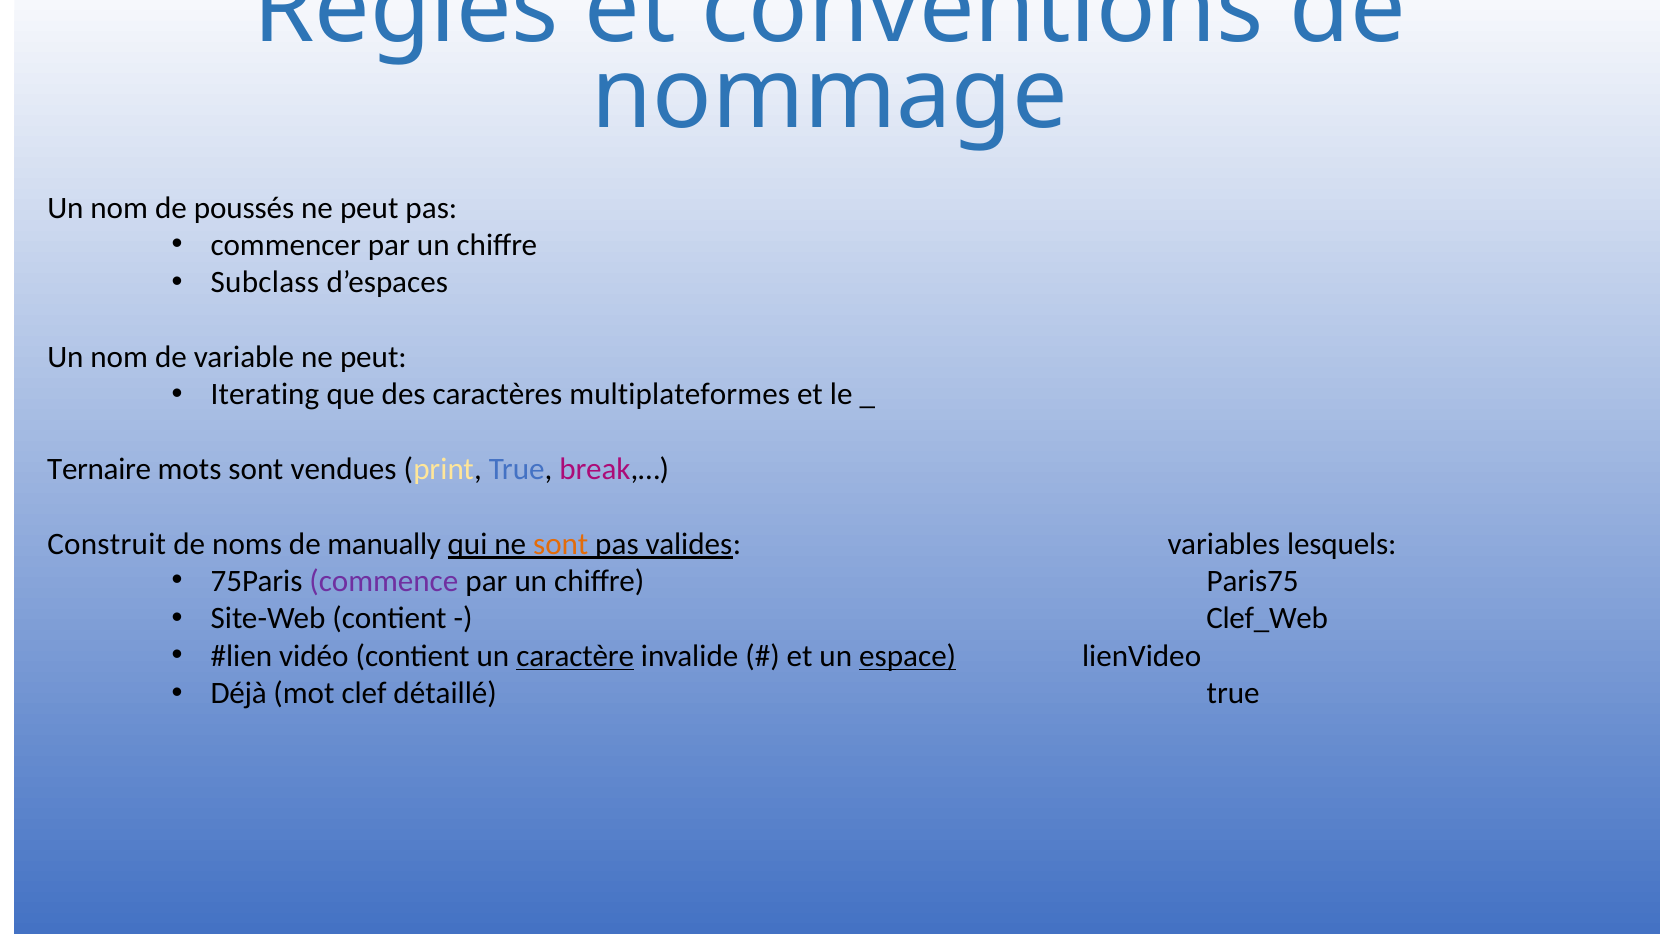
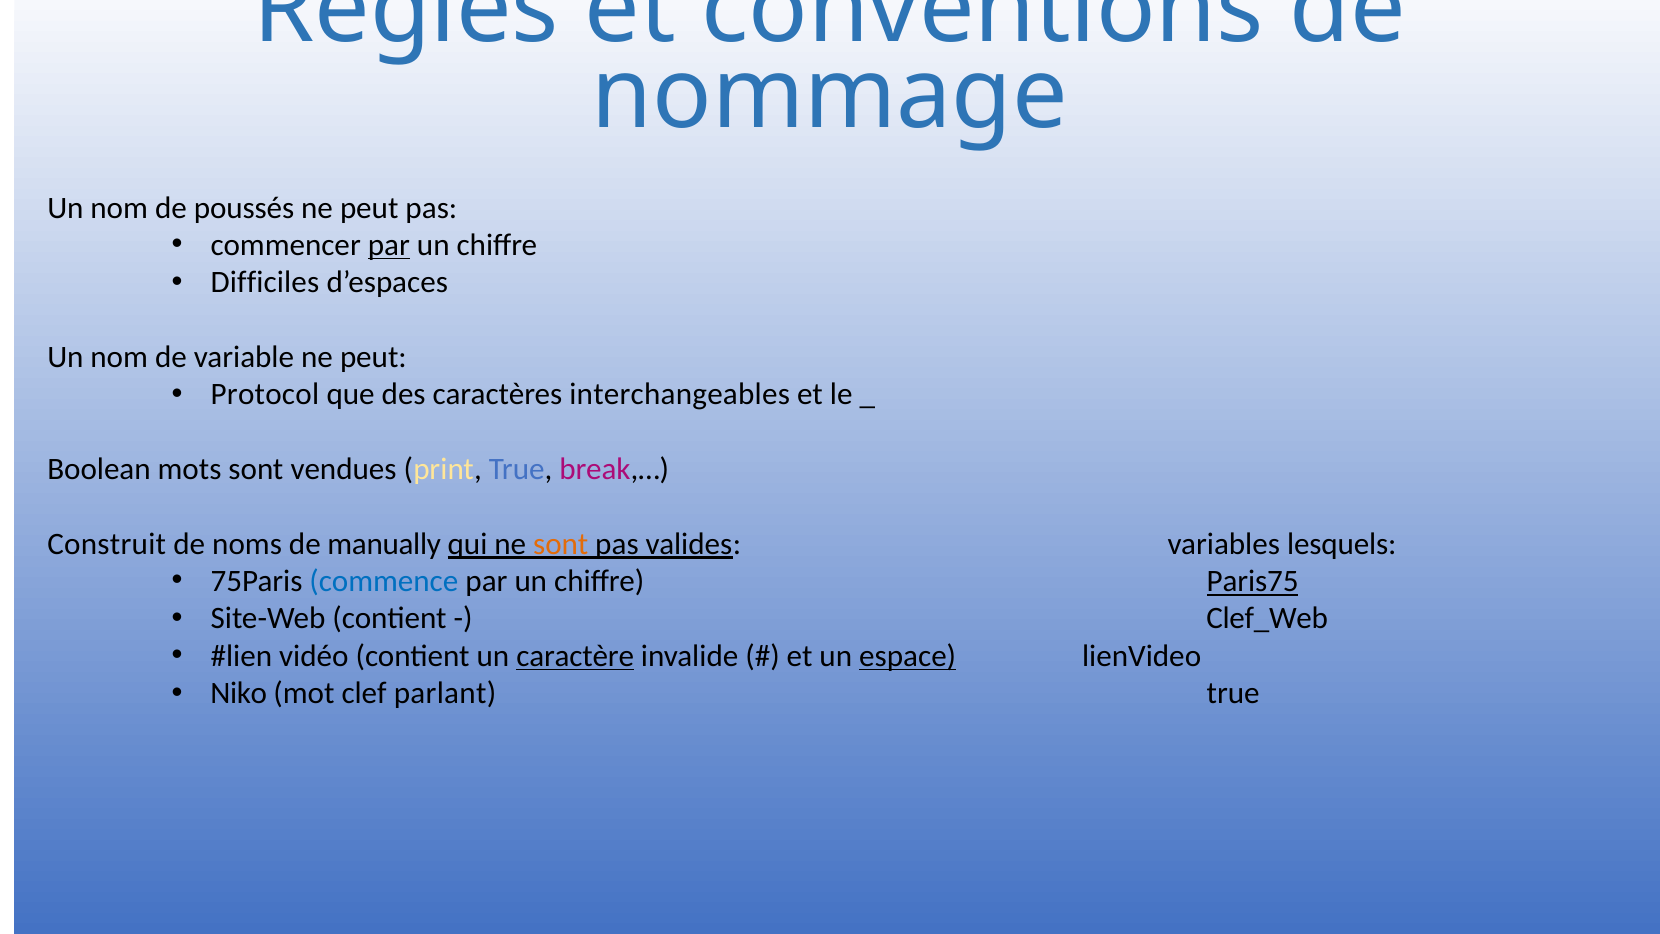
par underline: none -> present (389, 245)
Subclass: Subclass -> Difficiles (265, 282)
Iterating: Iterating -> Protocol (265, 394)
multiplateformes: multiplateformes -> interchangeables (680, 394)
Ternaire: Ternaire -> Boolean (99, 469)
commence colour: purple -> blue (384, 581)
Paris75 underline: none -> present (1253, 581)
Déjà: Déjà -> Niko (239, 693)
détaillé: détaillé -> parlant (445, 693)
